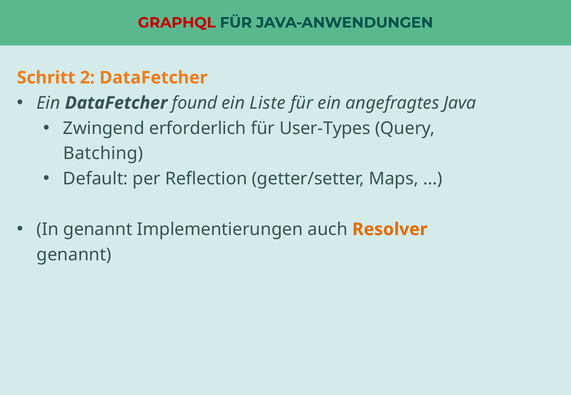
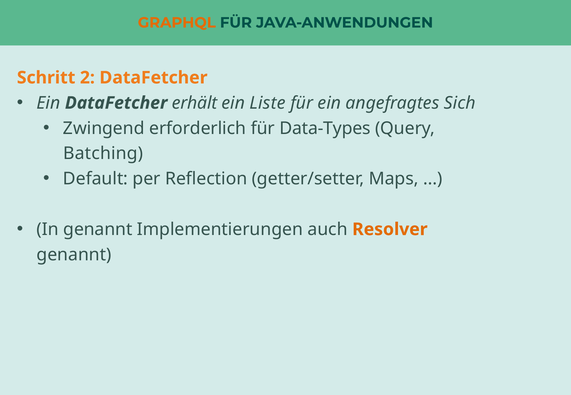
GRAPHQL colour: red -> orange (177, 23)
found: found -> erhält (195, 103)
Java: Java -> Sich (460, 103)
User-Types: User-Types -> Data-Types (325, 128)
